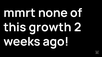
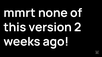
growth: growth -> version (50, 27)
